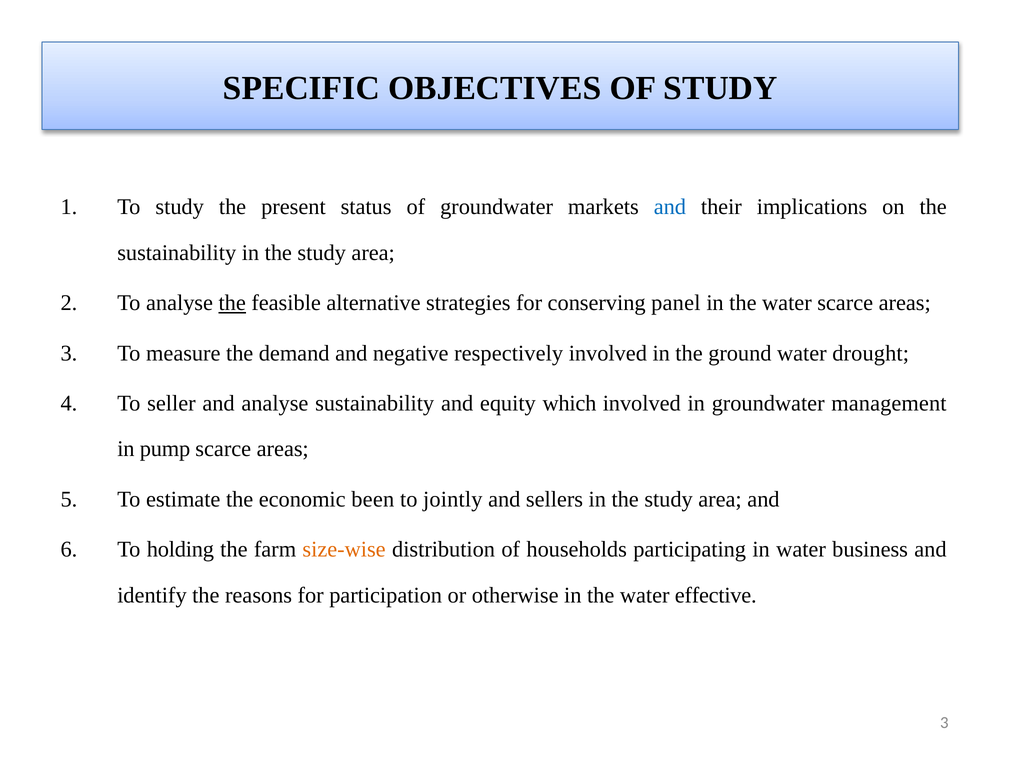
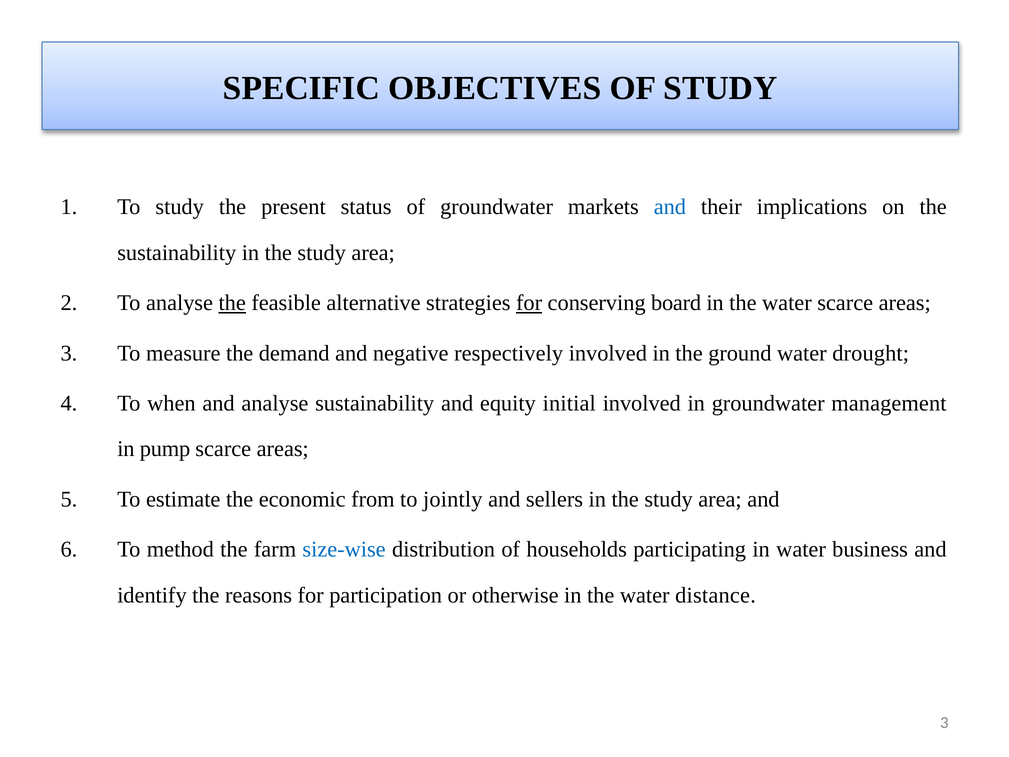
for underline: none -> present (529, 303)
panel: panel -> board (676, 303)
seller: seller -> when (171, 403)
which: which -> initial (569, 403)
been: been -> from (373, 499)
holding: holding -> method (180, 549)
size-wise colour: orange -> blue (344, 549)
effective: effective -> distance (716, 595)
